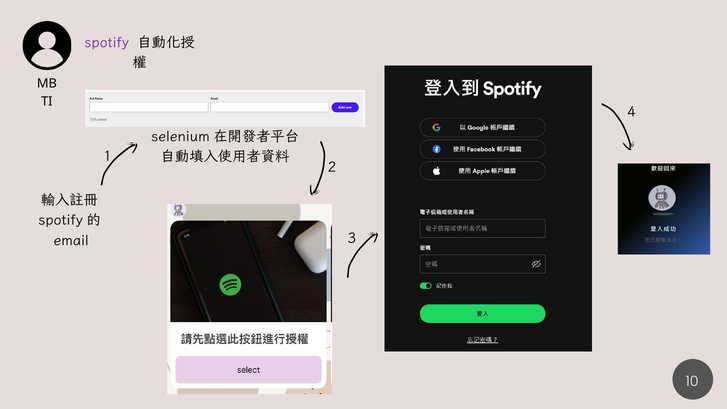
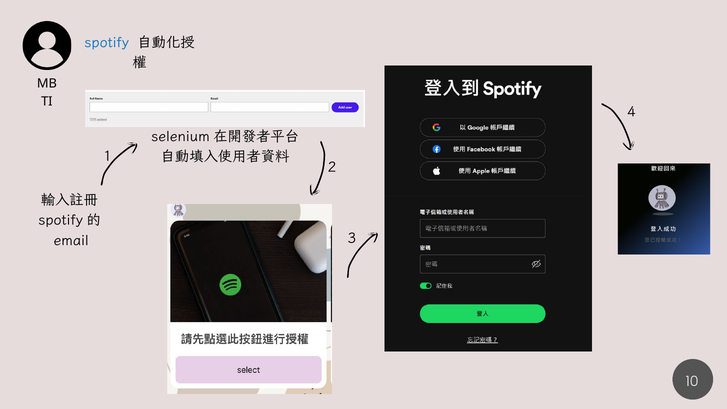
spotify colour: purple -> blue (107, 42)
